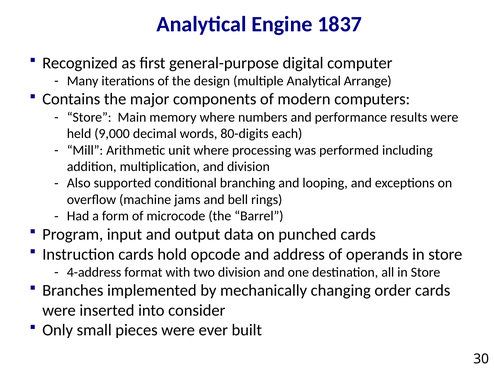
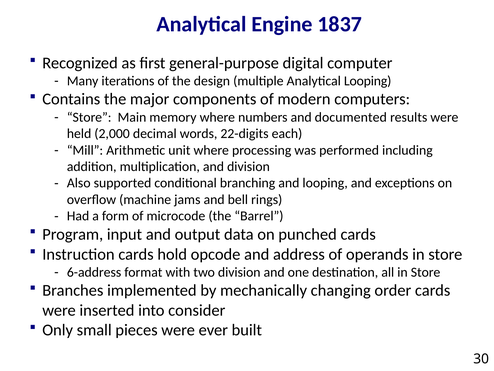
Analytical Arrange: Arrange -> Looping (368, 81)
performance: performance -> documented (351, 117)
9,000: 9,000 -> 2,000 (112, 133)
80-digits: 80-digits -> 22-digits (245, 133)
4-address: 4-address -> 6-address (94, 272)
